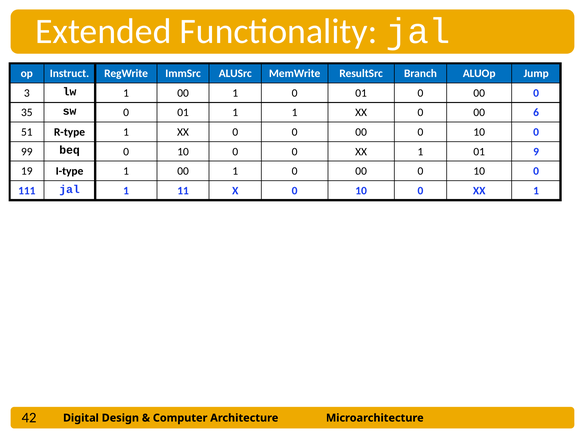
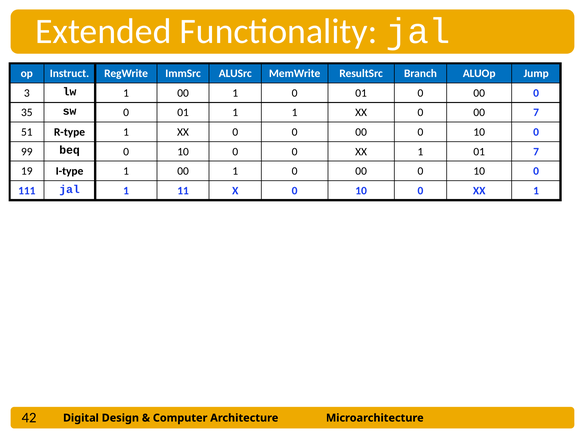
00 6: 6 -> 7 (536, 112)
01 9: 9 -> 7 (536, 152)
